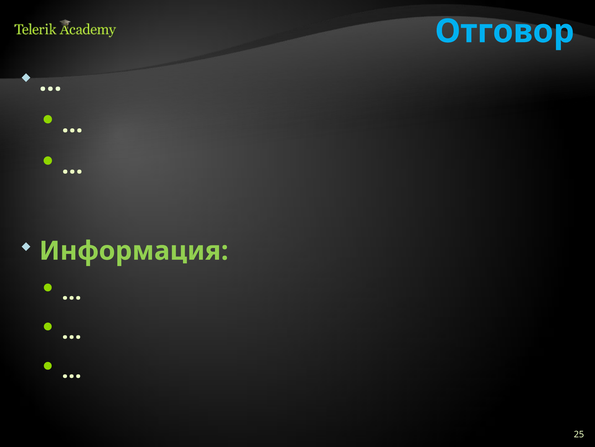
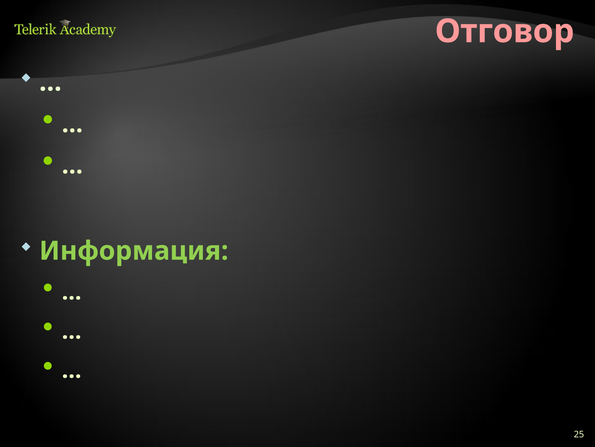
Отговор colour: light blue -> pink (505, 31)
